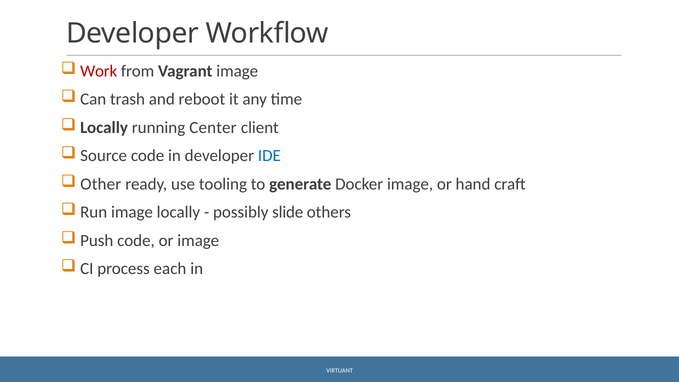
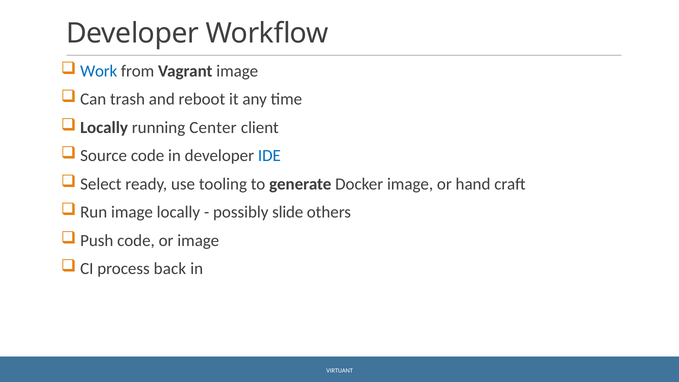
Work colour: red -> blue (99, 71)
Other: Other -> Select (101, 184)
each: each -> back (170, 269)
